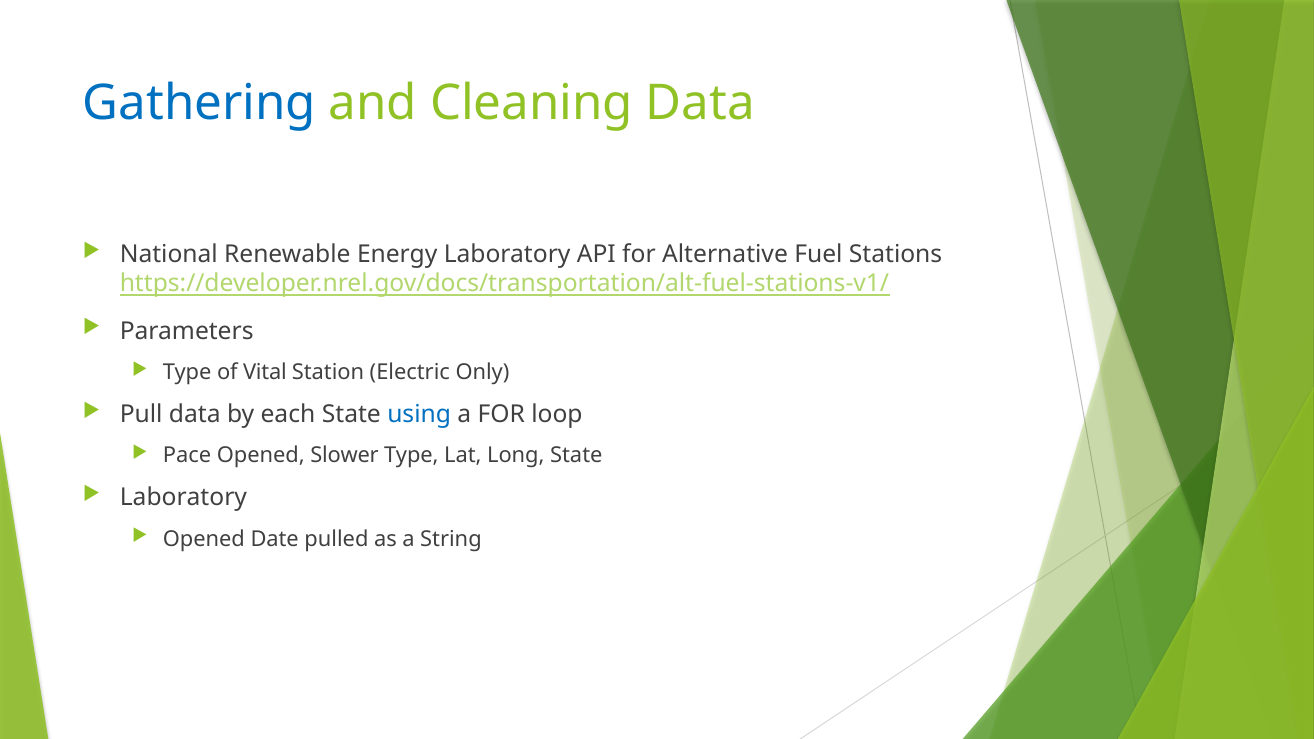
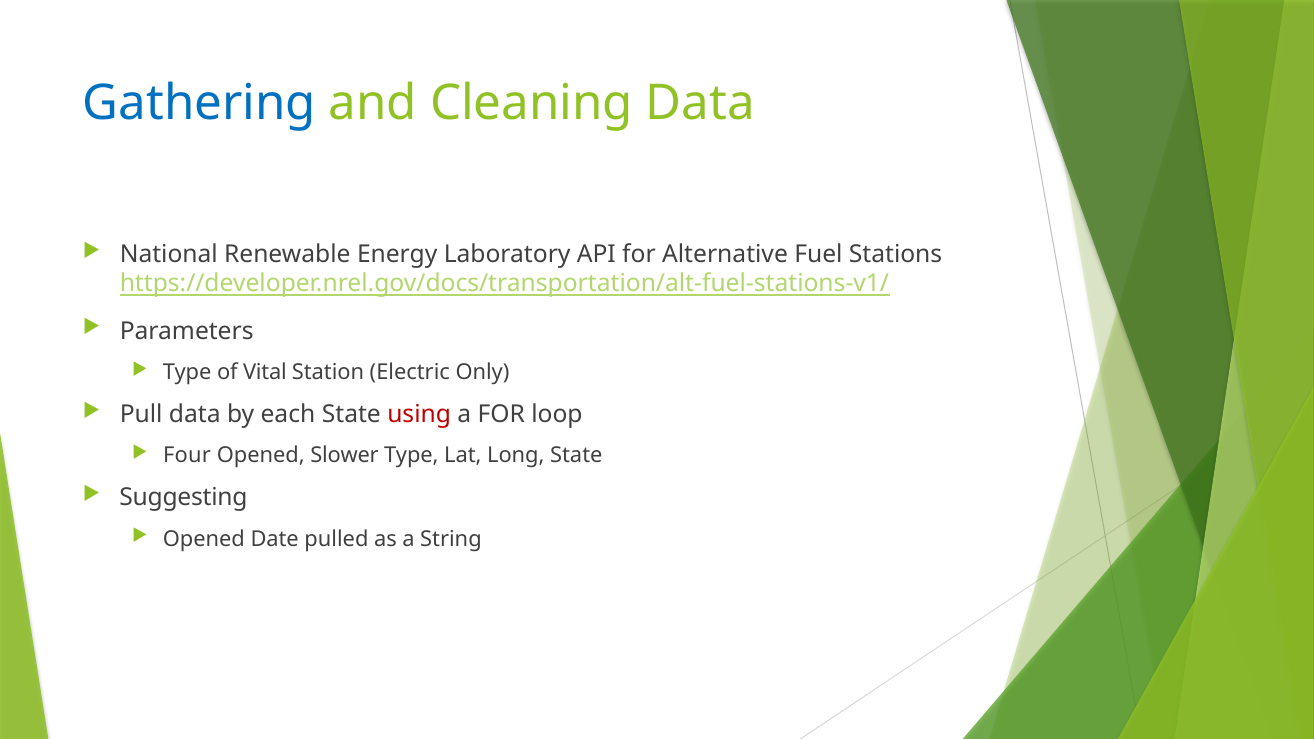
using colour: blue -> red (419, 414)
Pace: Pace -> Four (187, 456)
Laboratory: Laboratory -> Suggesting (184, 498)
